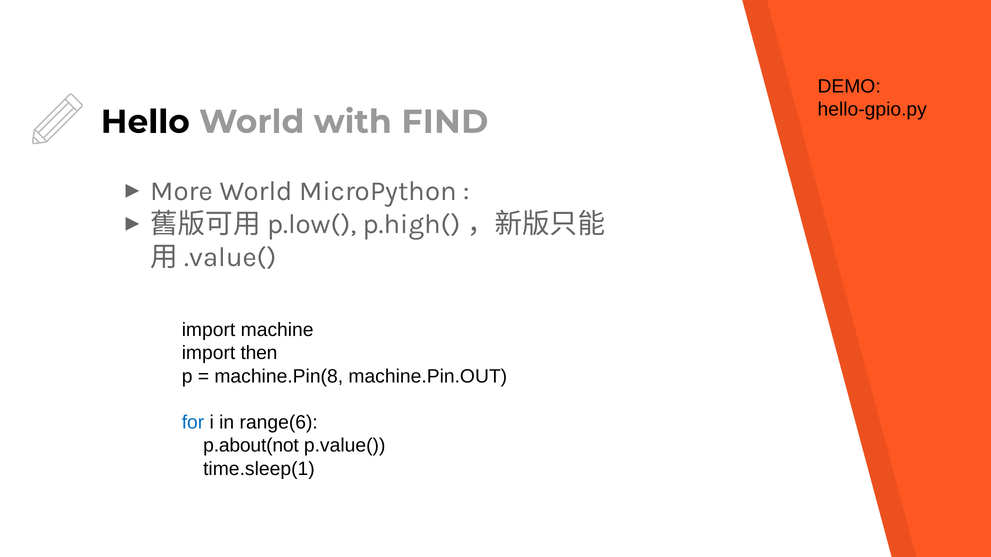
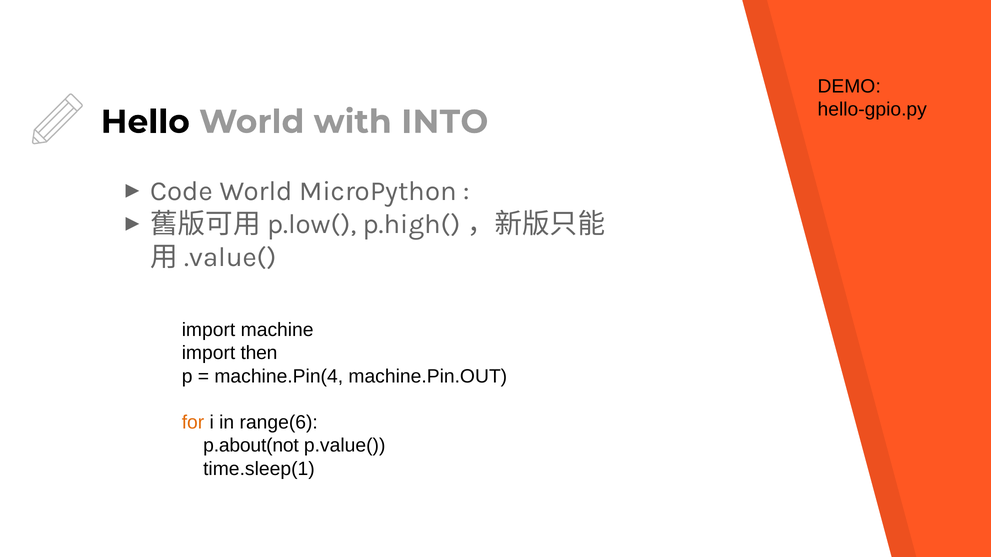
FIND: FIND -> INTO (445, 122)
More: More -> Code (182, 191)
machine.Pin(8: machine.Pin(8 -> machine.Pin(4 (279, 377)
for colour: blue -> orange (193, 423)
